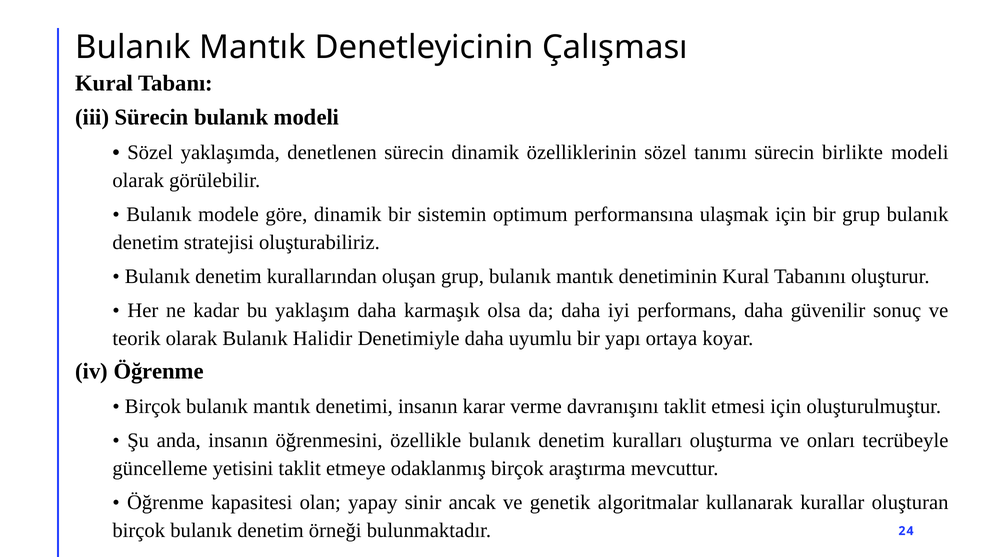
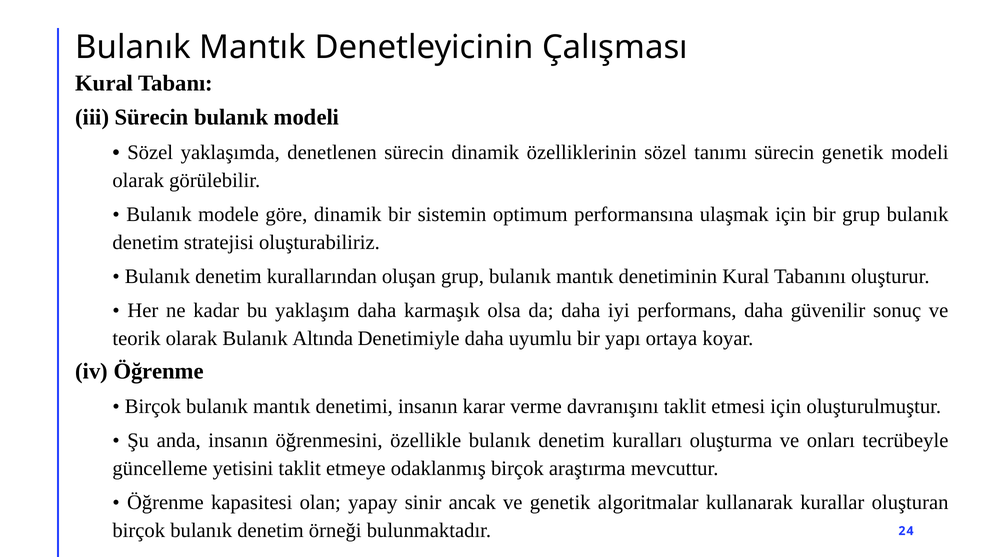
sürecin birlikte: birlikte -> genetik (853, 152)
Halidir: Halidir -> Altında (323, 338)
